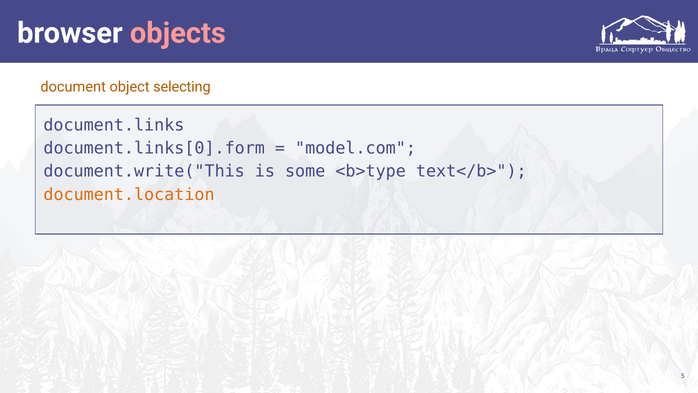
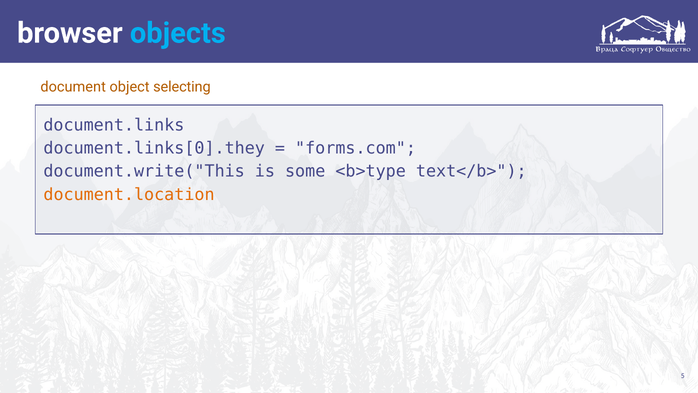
objects colour: pink -> light blue (178, 33)
document.links[0].form: document.links[0].form -> document.links[0].they (154, 148)
model.com: model.com -> forms.com (356, 148)
